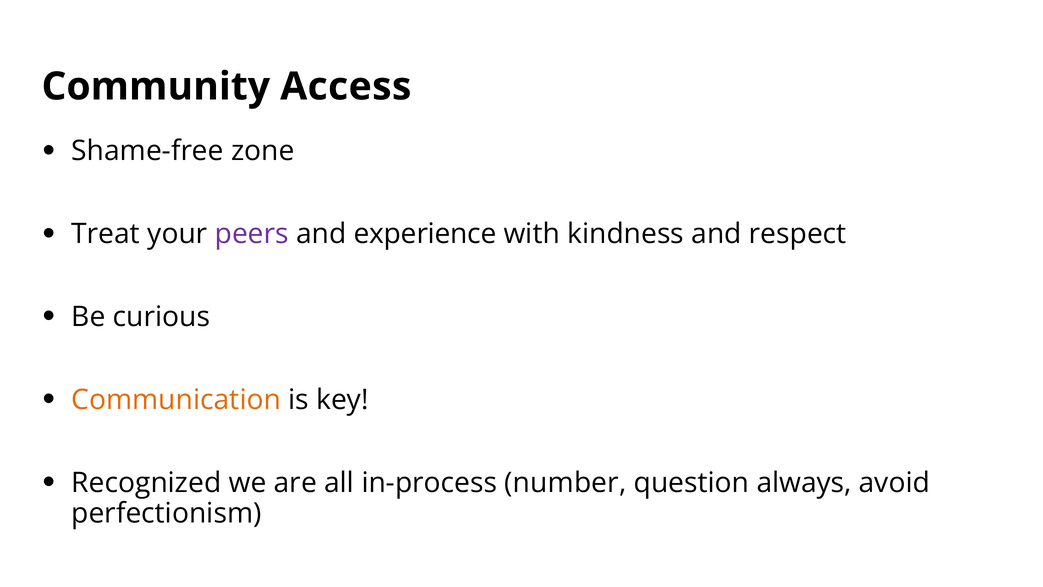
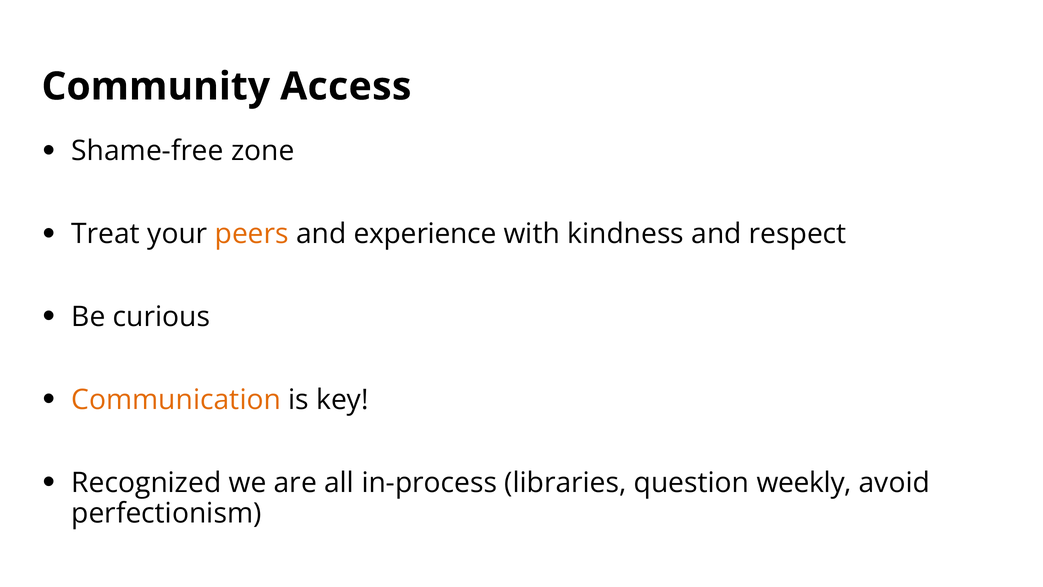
peers colour: purple -> orange (252, 234)
number: number -> libraries (566, 482)
always: always -> weekly (804, 482)
